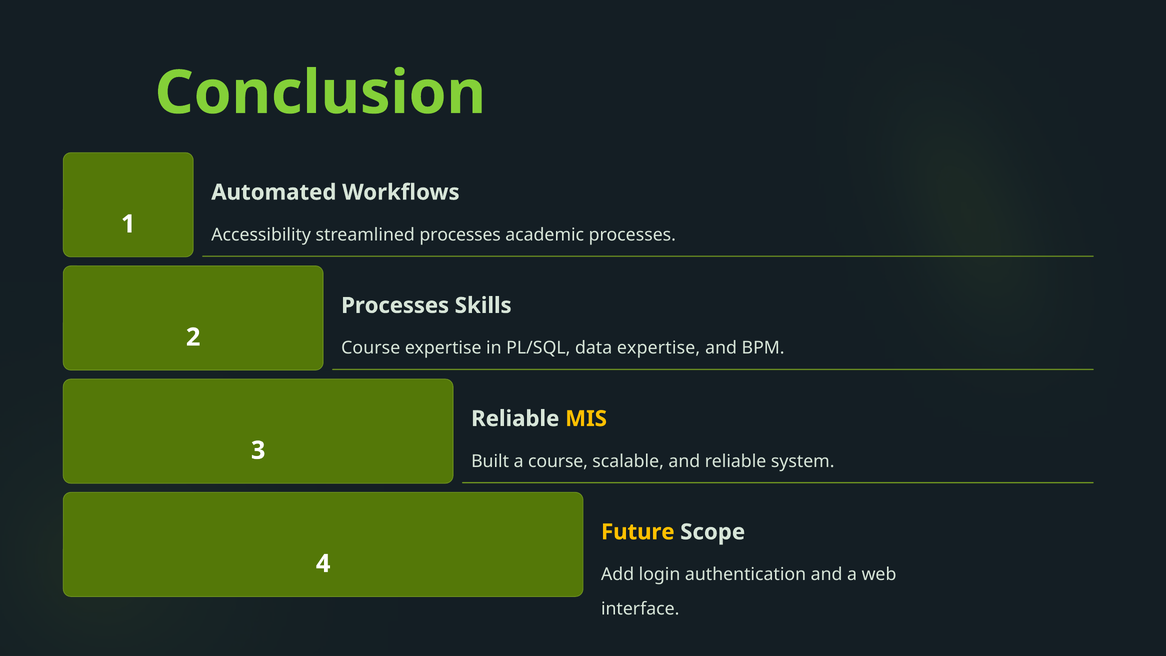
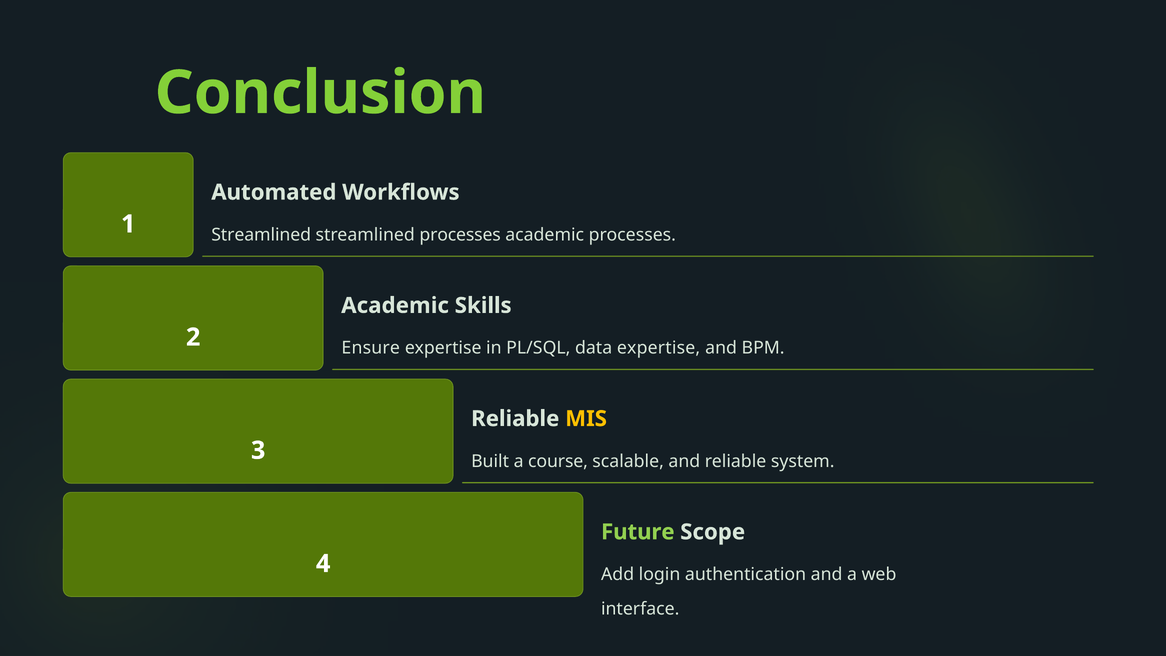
Accessibility: Accessibility -> Streamlined (261, 235)
Processes: Processes -> Academic (395, 305)
Course: Course -> Ensure (371, 348)
Future colour: yellow -> light green (638, 532)
